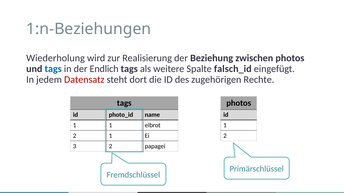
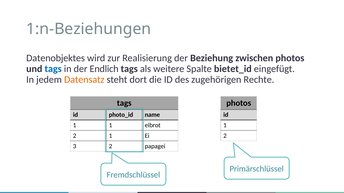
Wiederholung: Wiederholung -> Datenobjektes (56, 58)
falsch_id: falsch_id -> bietet_id (233, 69)
Datensatz colour: red -> orange (84, 80)
